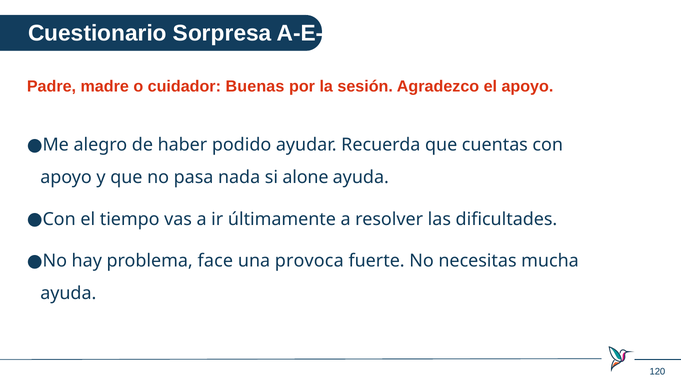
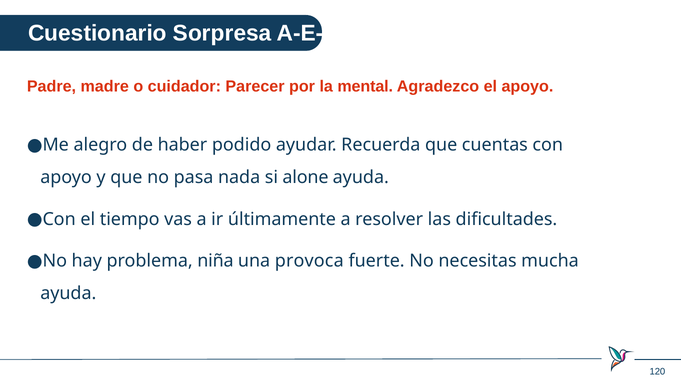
Buenas: Buenas -> Parecer (255, 87)
sesión: sesión -> mental (365, 87)
face: face -> niña (215, 261)
